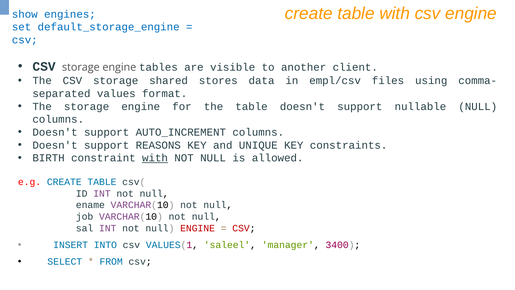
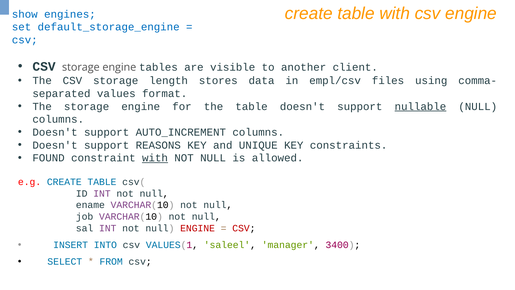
shared: shared -> length (169, 81)
nullable underline: none -> present (420, 106)
BIRTH: BIRTH -> FOUND (49, 158)
